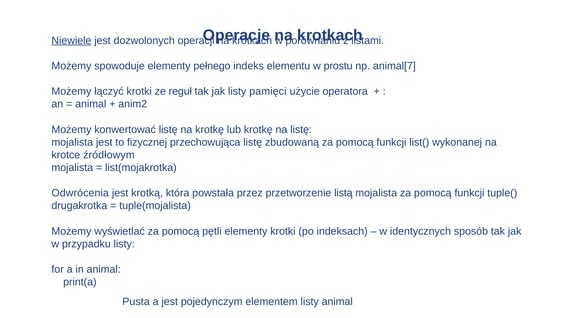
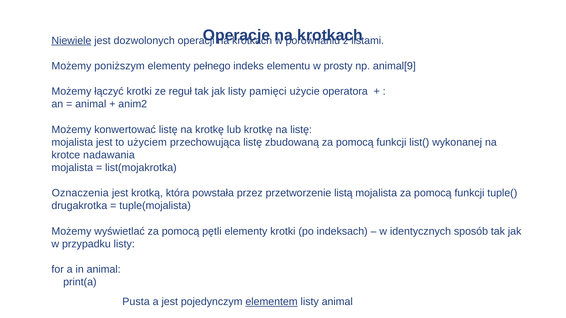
spowoduje: spowoduje -> poniższym (120, 66)
prostu: prostu -> prosty (338, 66)
animal[7: animal[7 -> animal[9 (394, 66)
fizycznej: fizycznej -> użyciem (147, 142)
źródłowym: źródłowym -> nadawania (109, 155)
Odwrócenia: Odwrócenia -> Oznaczenia (80, 193)
elementem underline: none -> present (272, 302)
